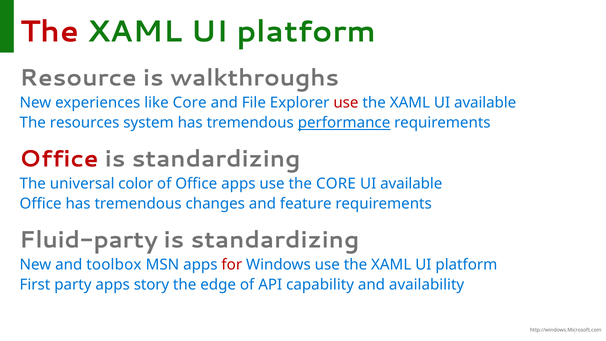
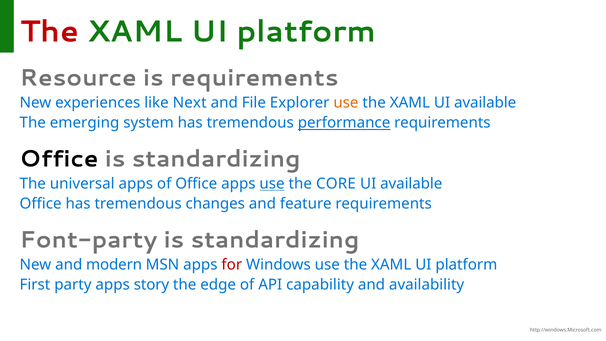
is walkthroughs: walkthroughs -> requirements (254, 78)
like Core: Core -> Next (190, 103)
use colour: red -> orange (346, 103)
resources: resources -> emerging (85, 123)
Office colour: red -> black (59, 159)
universal color: color -> apps (136, 184)
use underline: none -> present (272, 184)
Fluid-party: Fluid-party -> Font-party (88, 240)
toolbox: toolbox -> modern (114, 265)
